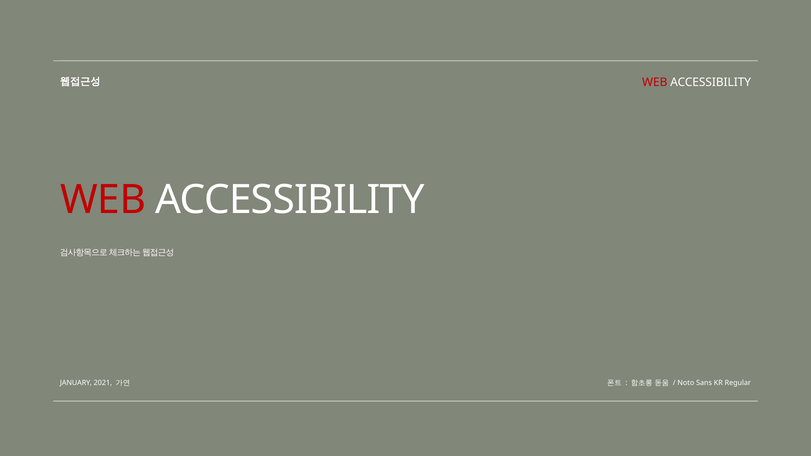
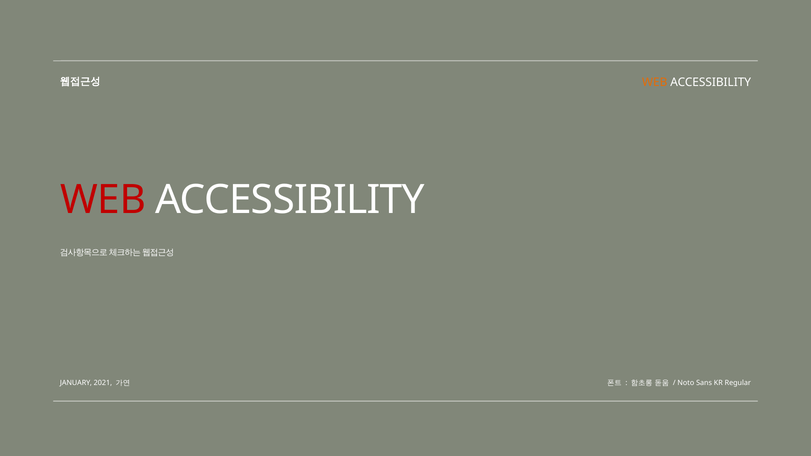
WEB colour: red -> orange (655, 82)
